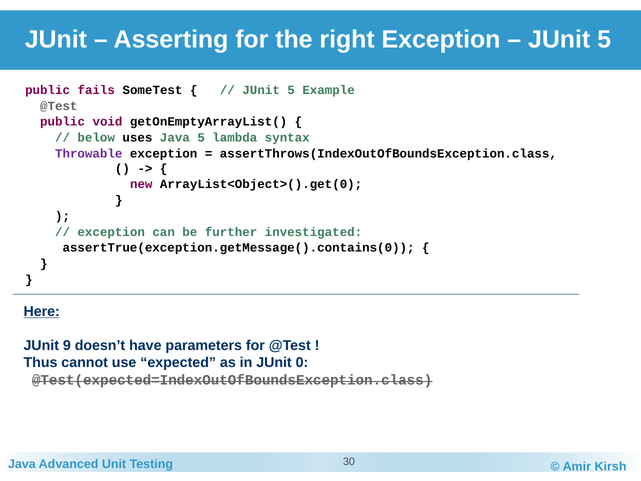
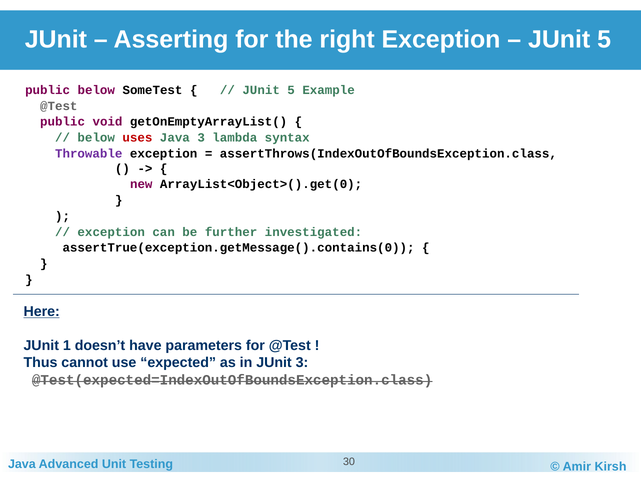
public fails: fails -> below (96, 90)
uses colour: black -> red (137, 138)
Java 5: 5 -> 3 (201, 138)
9: 9 -> 1 (67, 346)
JUnit 0: 0 -> 3 (302, 363)
